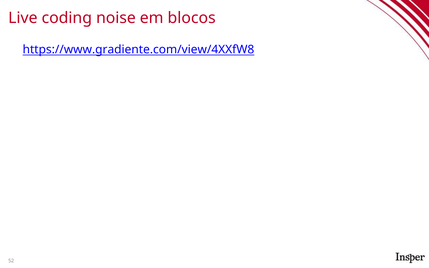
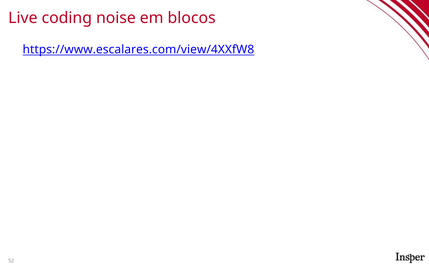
https://www.gradiente.com/view/4XXfW8: https://www.gradiente.com/view/4XXfW8 -> https://www.escalares.com/view/4XXfW8 (138, 50)
